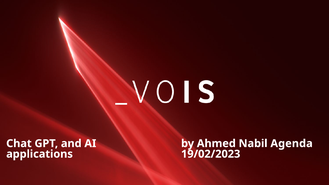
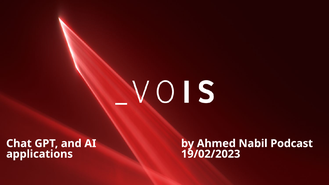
Agenda: Agenda -> Podcast (292, 144)
